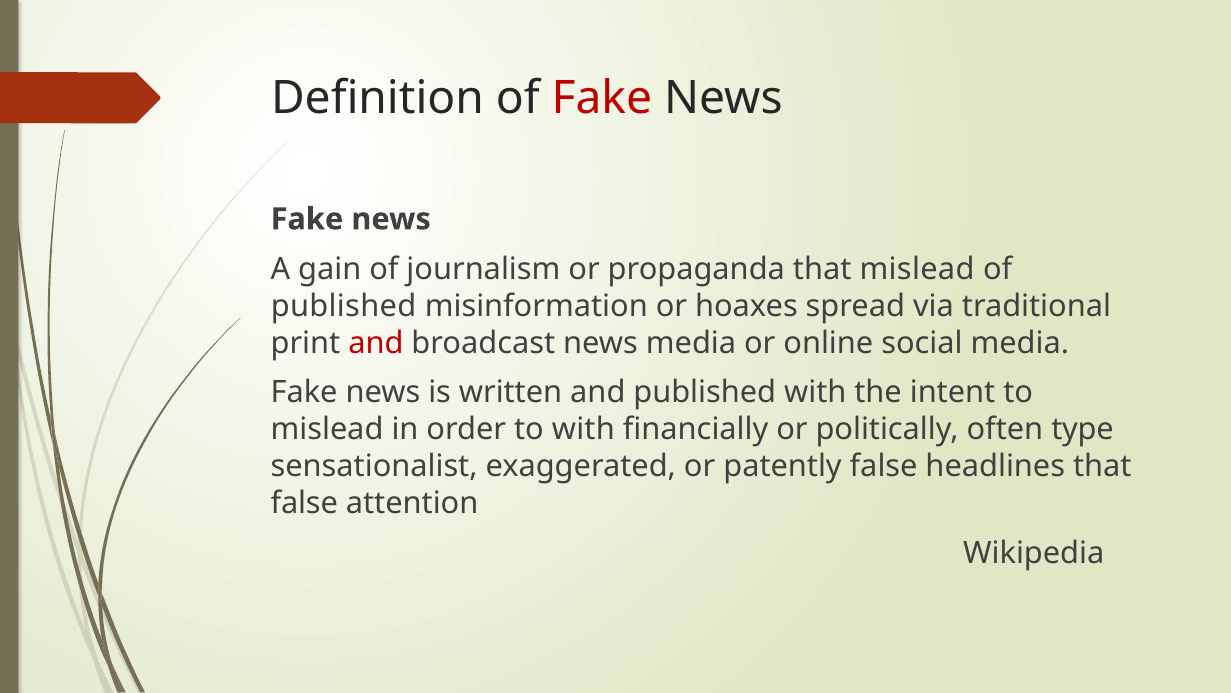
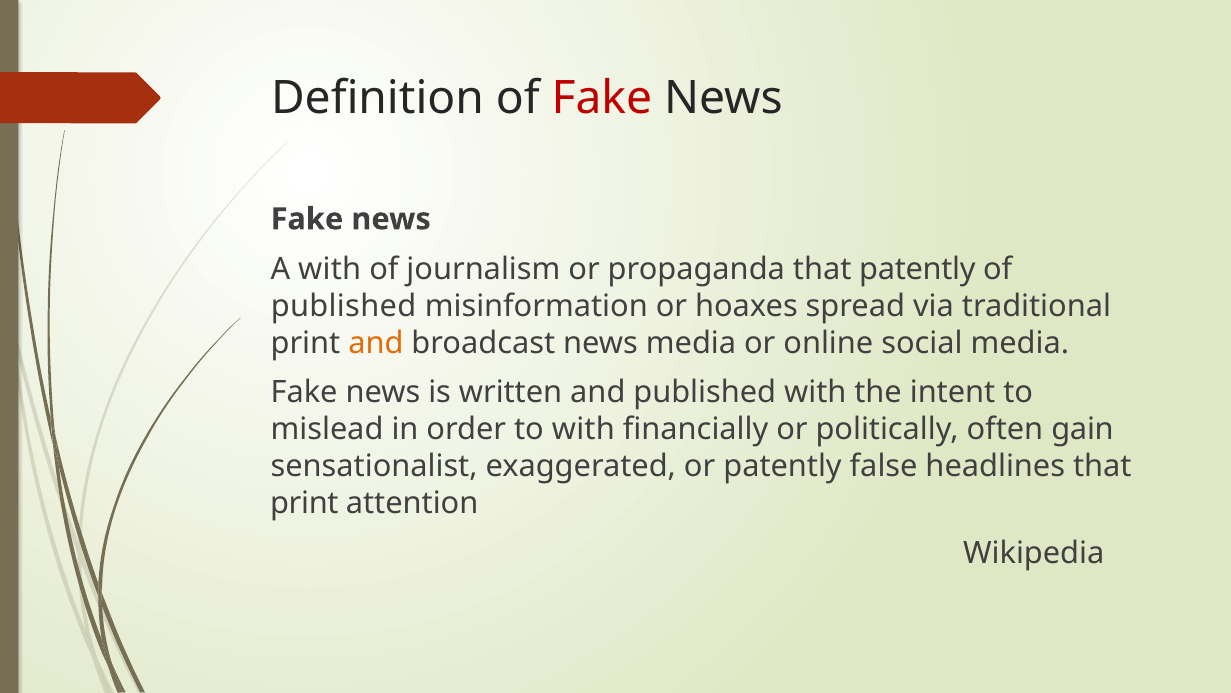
A gain: gain -> with (330, 269)
that mislead: mislead -> patently (917, 269)
and colour: red -> orange (376, 343)
type: type -> gain (1083, 429)
false: false -> print (304, 503)
